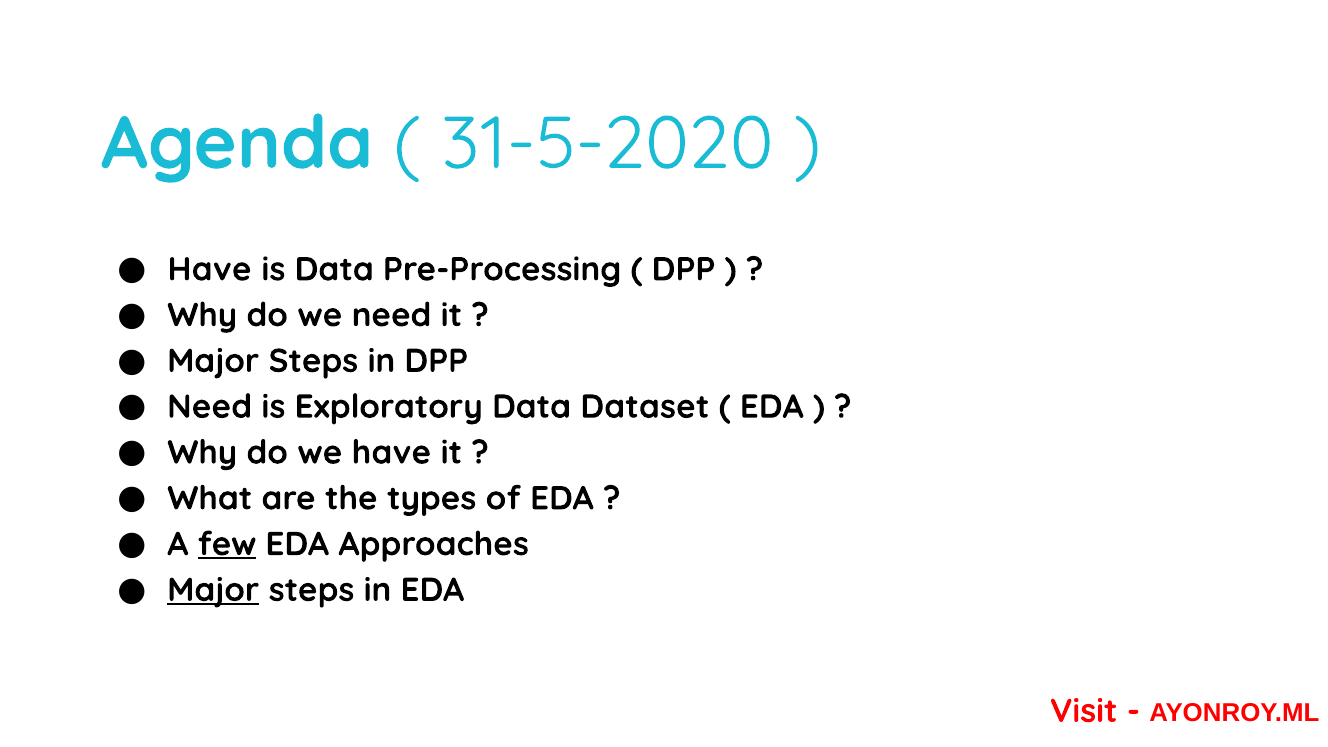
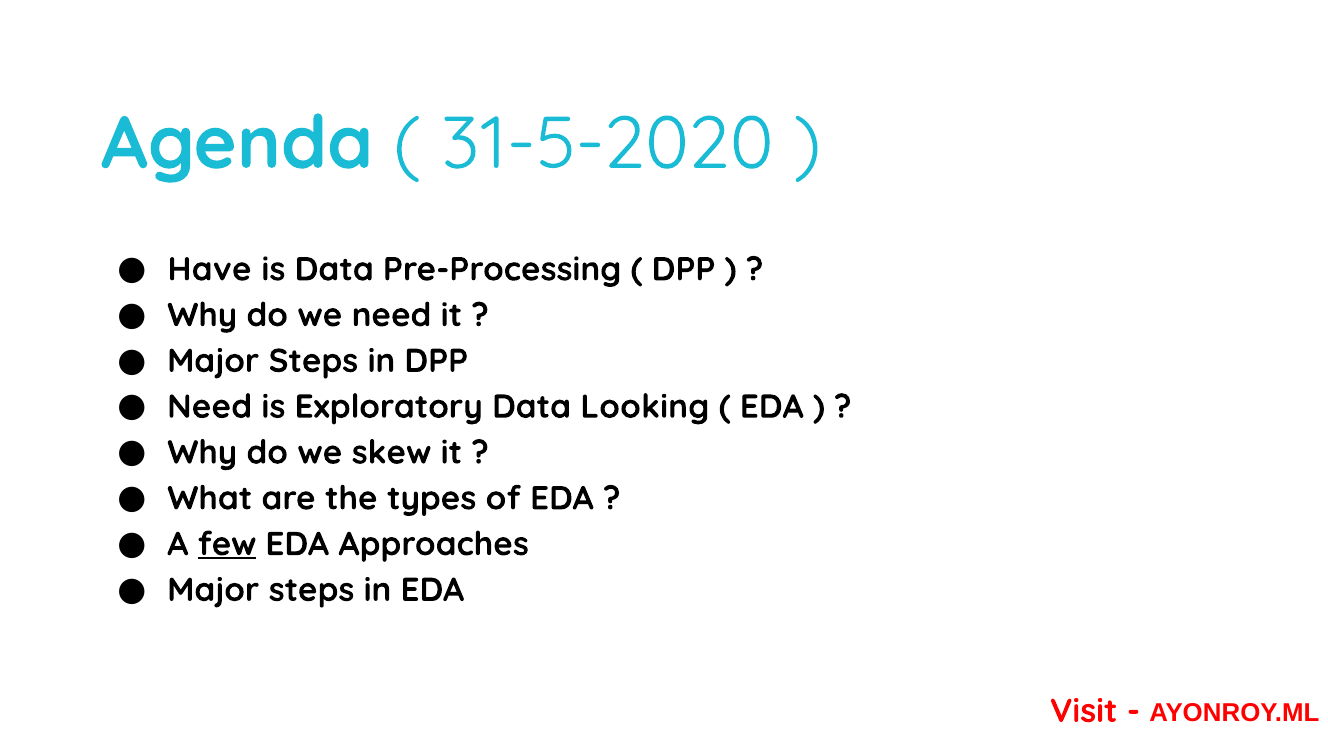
Dataset: Dataset -> Looking (645, 407)
we have: have -> skew (392, 453)
Major underline: present -> none (213, 590)
